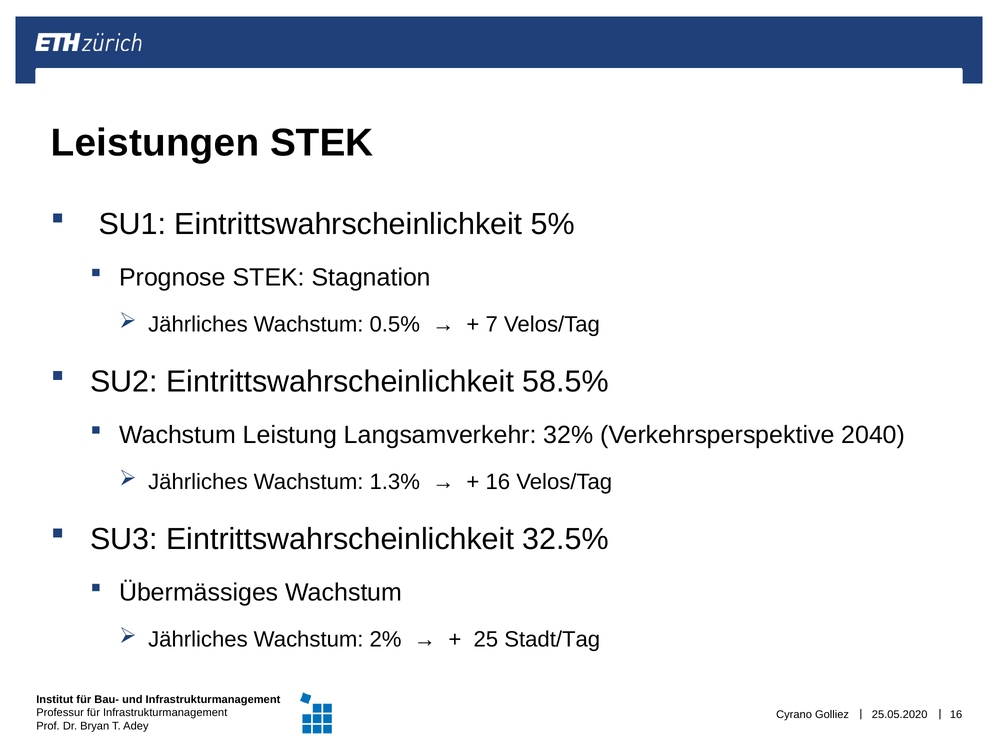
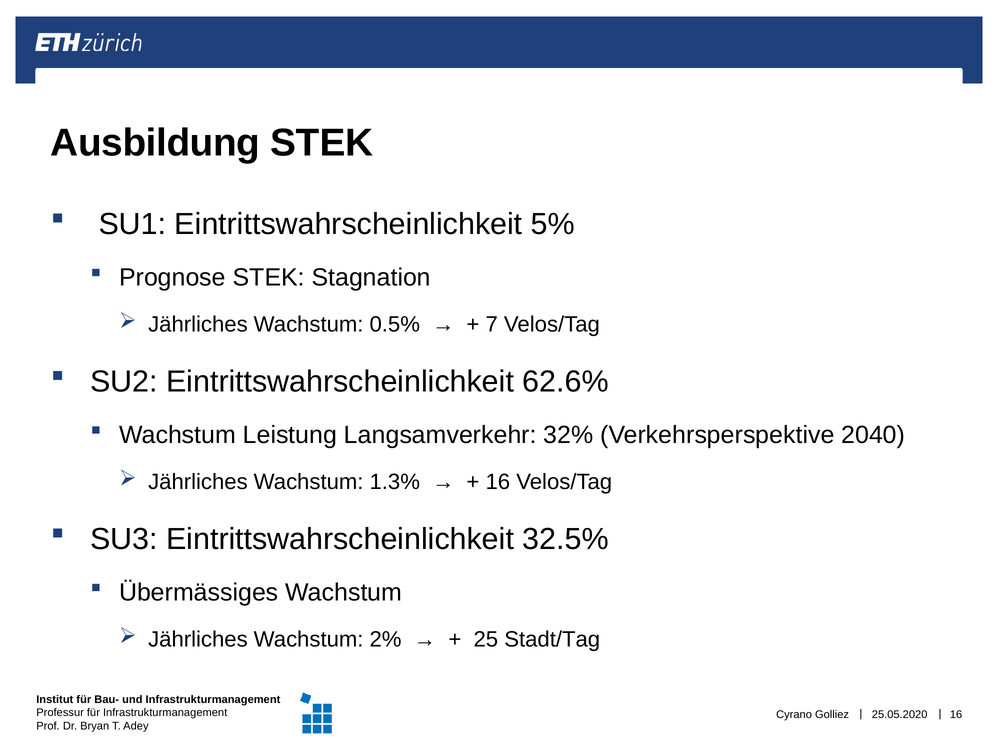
Leistungen: Leistungen -> Ausbildung (155, 143)
58.5%: 58.5% -> 62.6% (566, 382)
